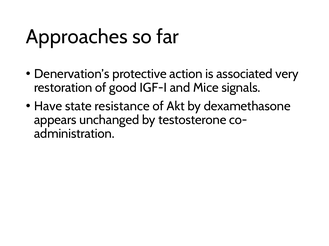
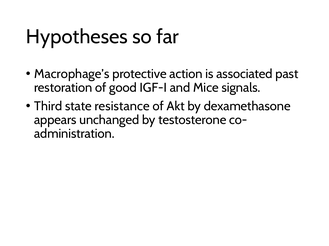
Approaches: Approaches -> Hypotheses (77, 37)
Denervation’s: Denervation’s -> Macrophage’s (72, 74)
very: very -> past (287, 74)
Have: Have -> Third (48, 106)
